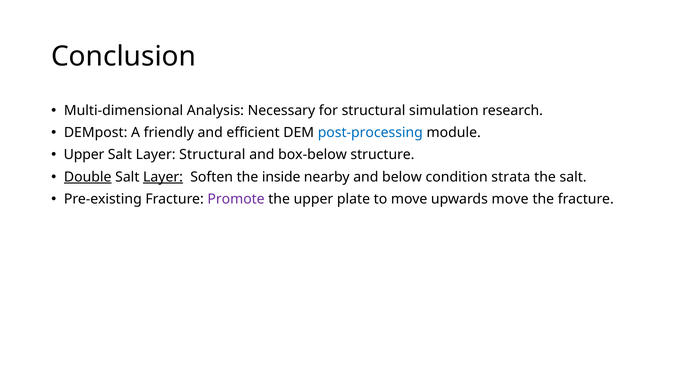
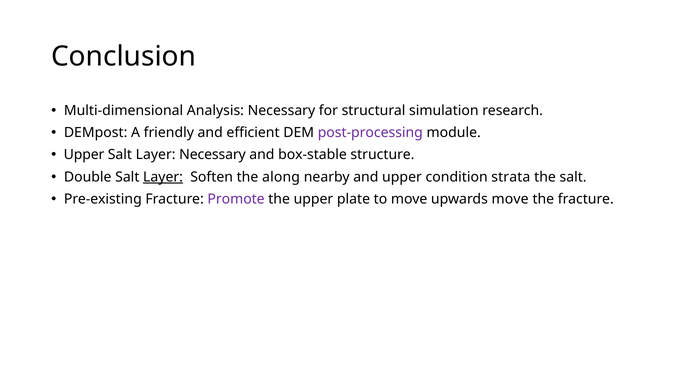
post-processing colour: blue -> purple (370, 133)
Layer Structural: Structural -> Necessary (212, 155)
box-below: box-below -> box-stable (312, 155)
Double underline: present -> none (88, 177)
inside: inside -> along (281, 177)
and below: below -> upper (402, 177)
